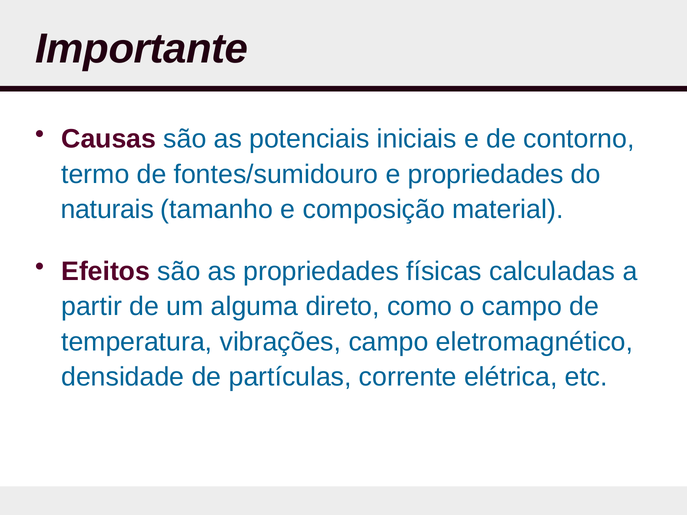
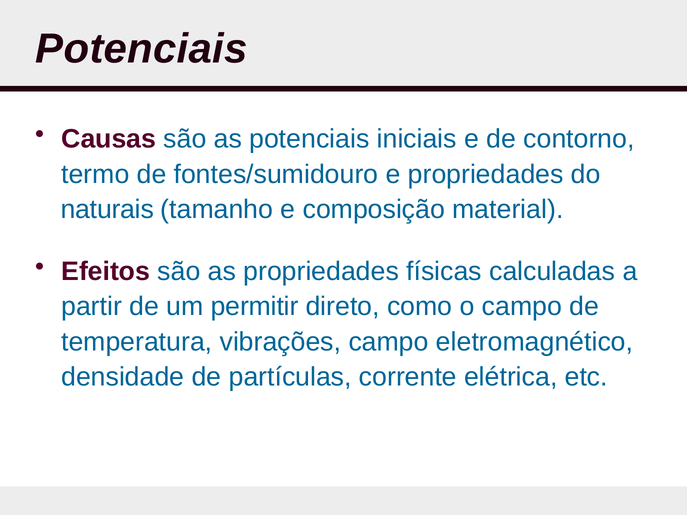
Importante: Importante -> Potenciais (141, 49)
alguma: alguma -> permitir (255, 307)
